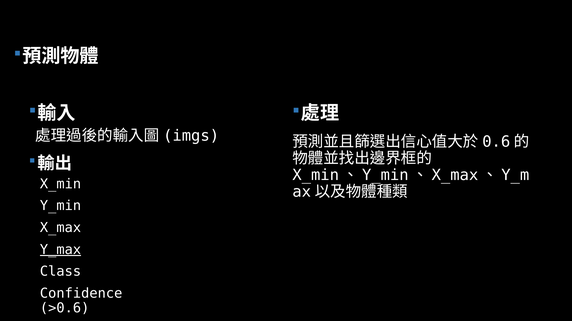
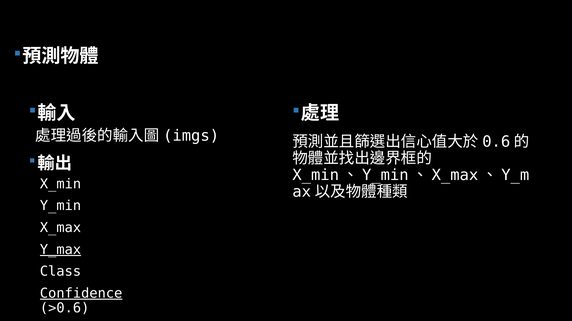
Confidence underline: none -> present (81, 294)
